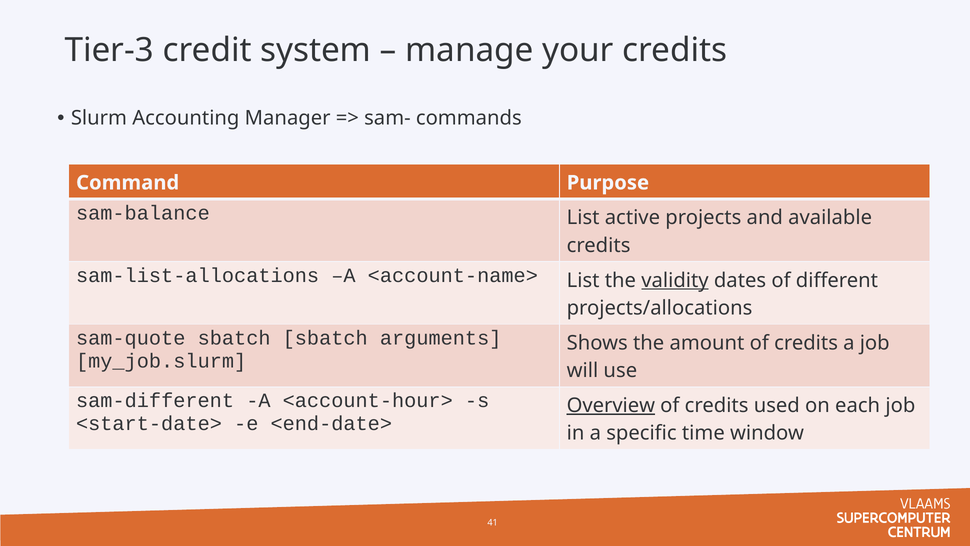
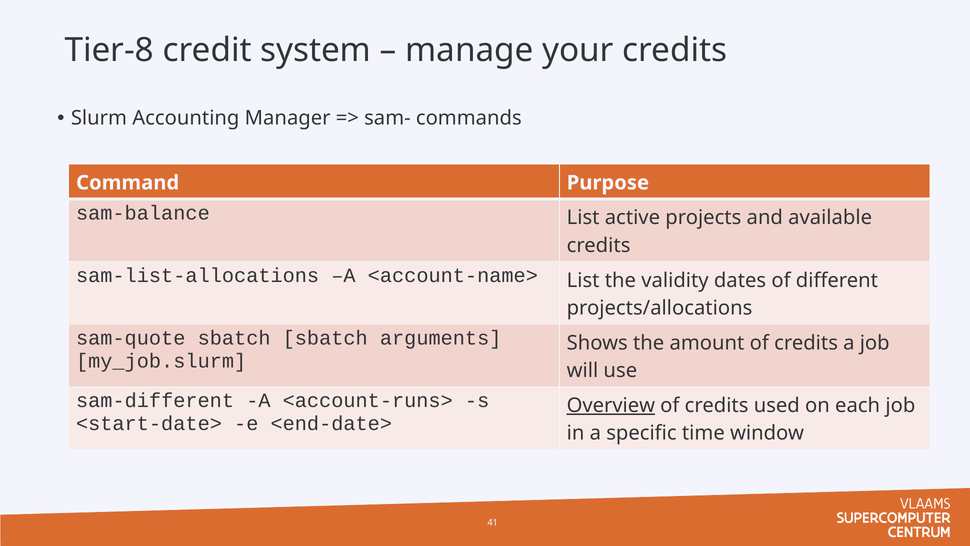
Tier-3: Tier-3 -> Tier-8 (109, 50)
validity underline: present -> none (675, 280)
<account-hour>: <account-hour> -> <account-runs> (368, 400)
